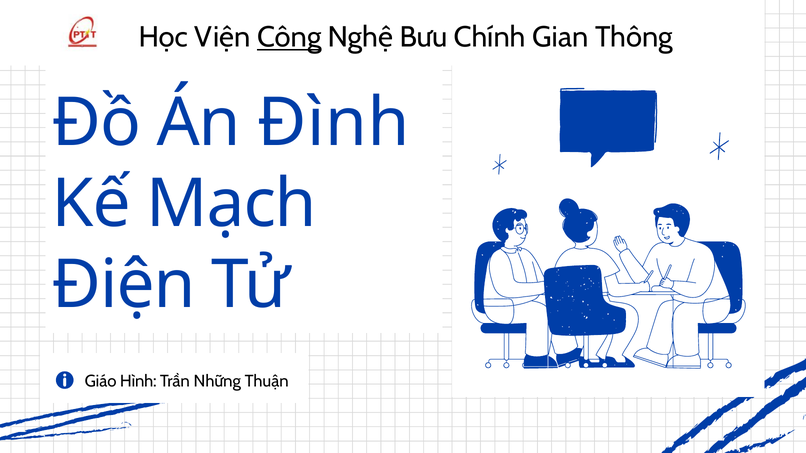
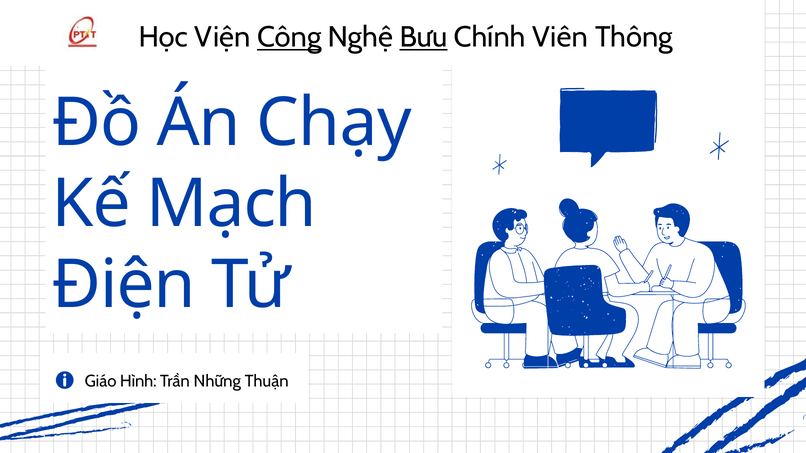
Bưu underline: none -> present (423, 37)
Gian: Gian -> Viên (560, 37)
Đình: Đình -> Chạy (334, 123)
